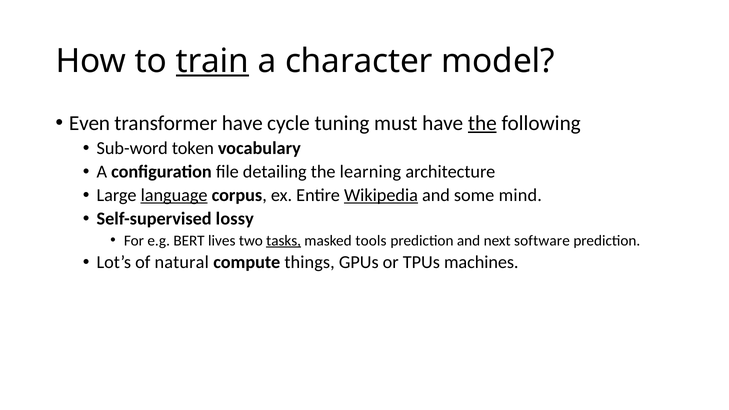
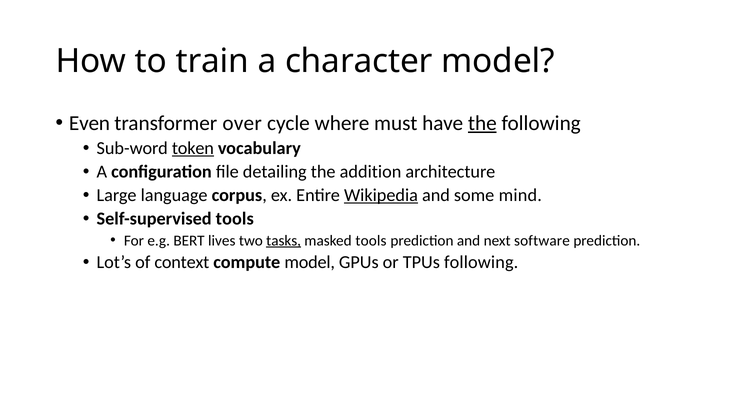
train underline: present -> none (212, 61)
transformer have: have -> over (242, 123)
tuning: tuning -> where (342, 123)
token underline: none -> present (193, 148)
learning: learning -> addition (371, 172)
language underline: present -> none (174, 195)
Self-supervised lossy: lossy -> tools (235, 219)
natural: natural -> context (182, 262)
compute things: things -> model (310, 262)
TPUs machines: machines -> following (481, 262)
